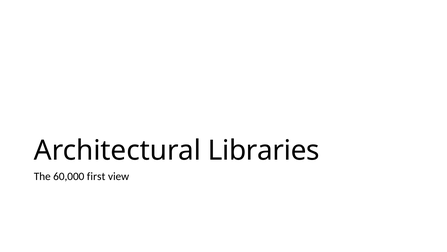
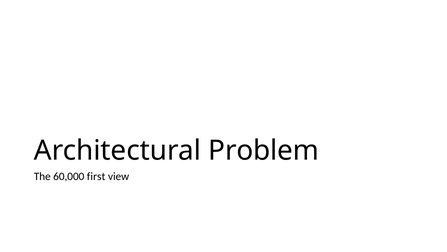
Libraries: Libraries -> Problem (264, 150)
